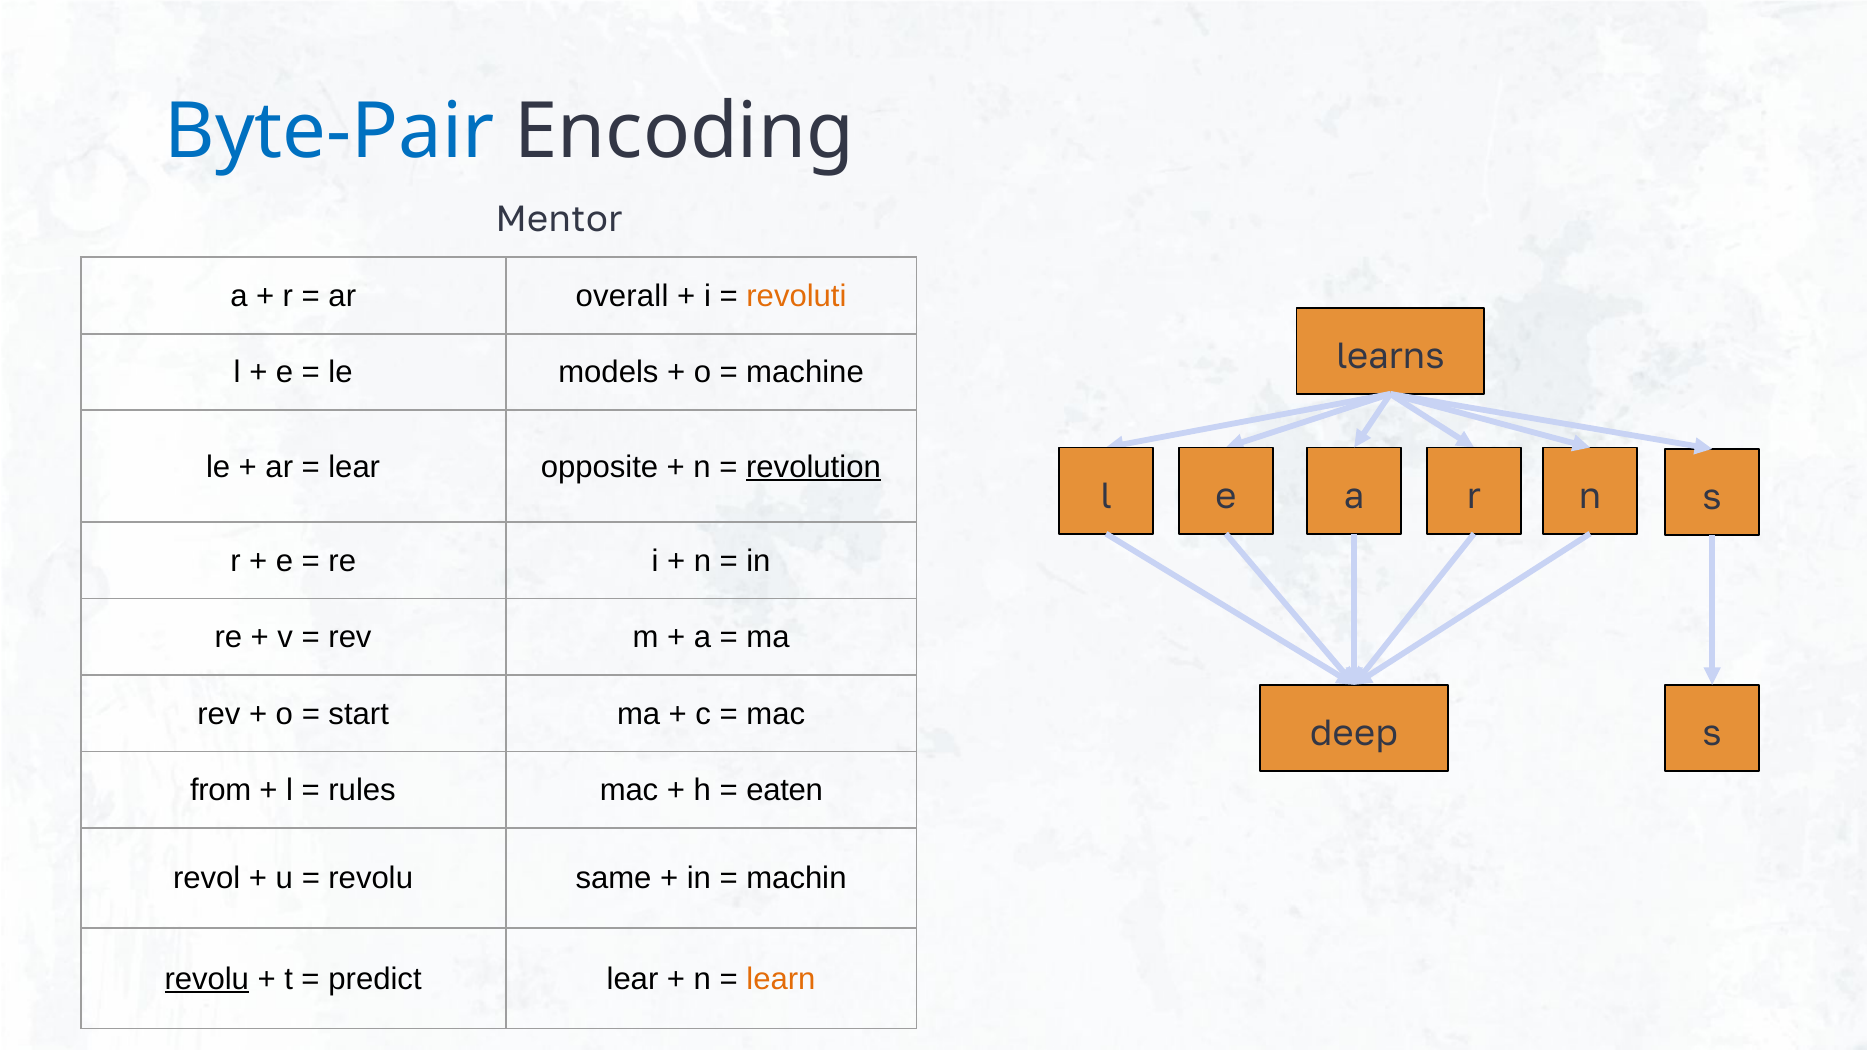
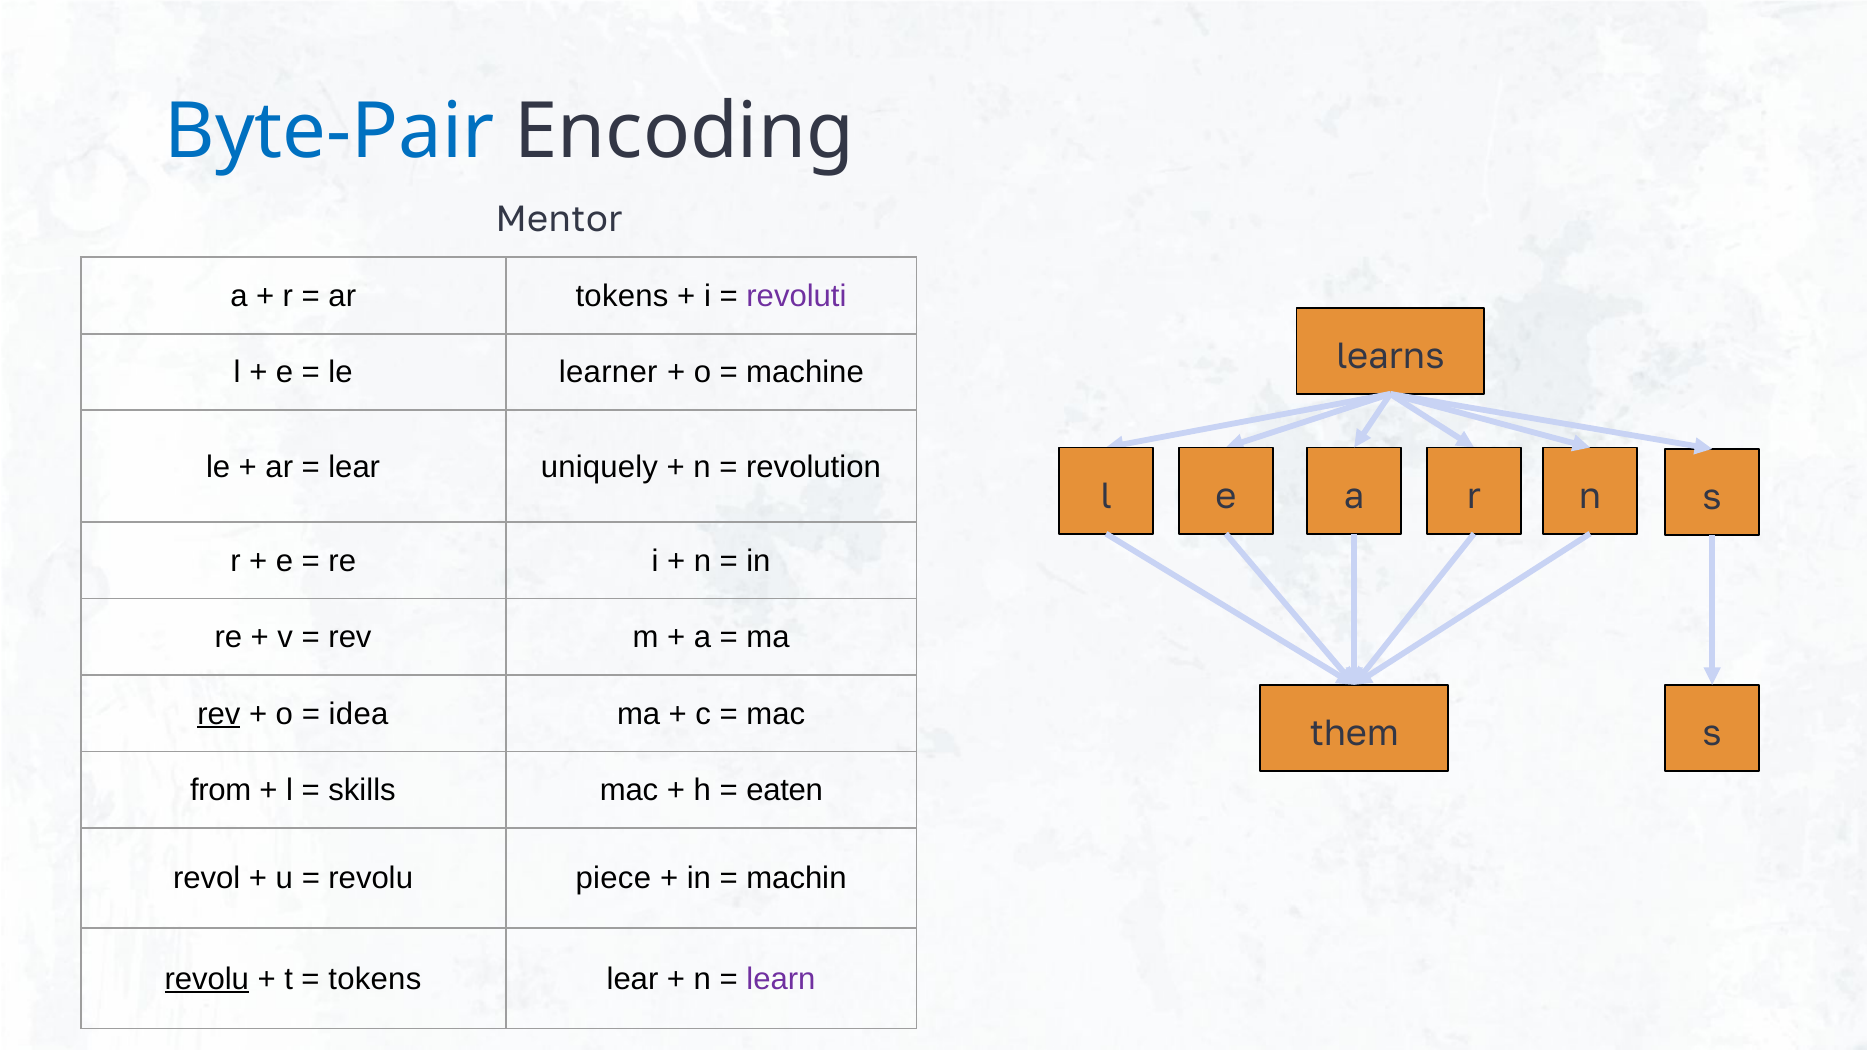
ar overall: overall -> tokens (622, 296)
revoluti colour: orange -> purple (796, 296)
models: models -> learner (608, 373)
opposite: opposite -> uniquely (599, 467)
revolution underline: present -> none (813, 467)
rev underline: none -> present (219, 714)
start: start -> idea (359, 714)
deep: deep -> them (1354, 734)
rules: rules -> skills (362, 790)
same: same -> piece (613, 879)
predict: predict -> tokens (375, 979)
learn colour: orange -> purple (781, 979)
